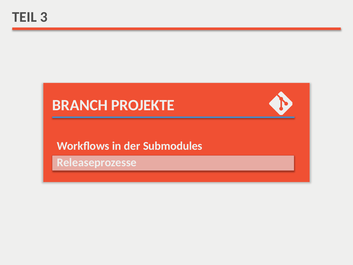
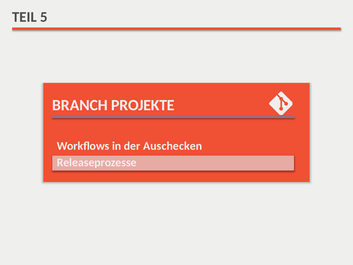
3: 3 -> 5 (44, 17)
Submodules: Submodules -> Auschecken (173, 146)
